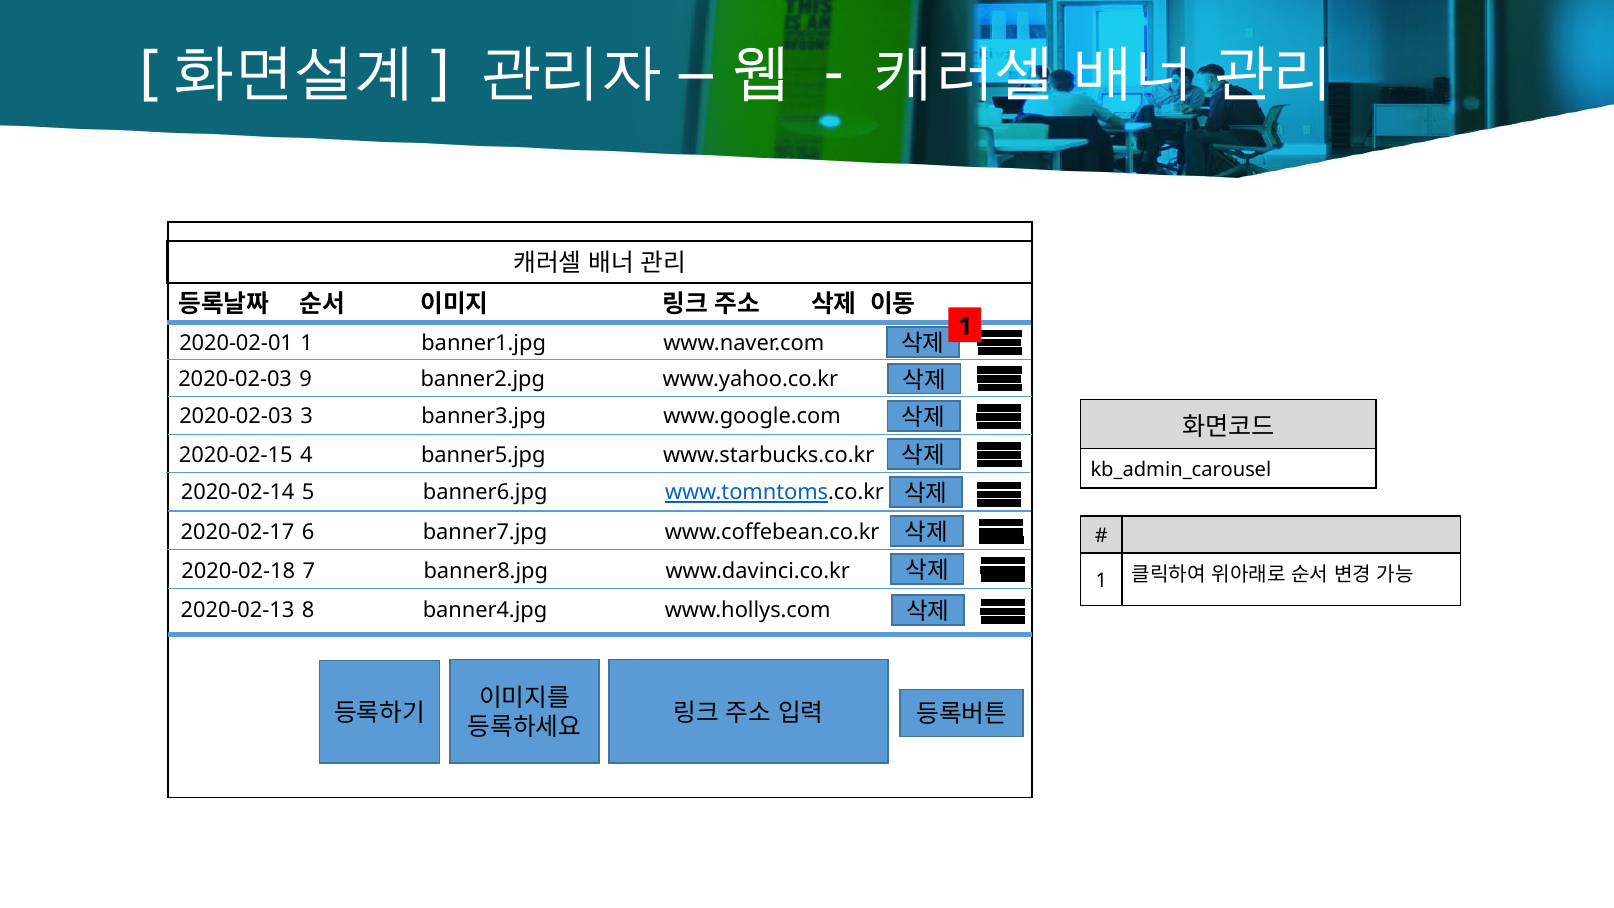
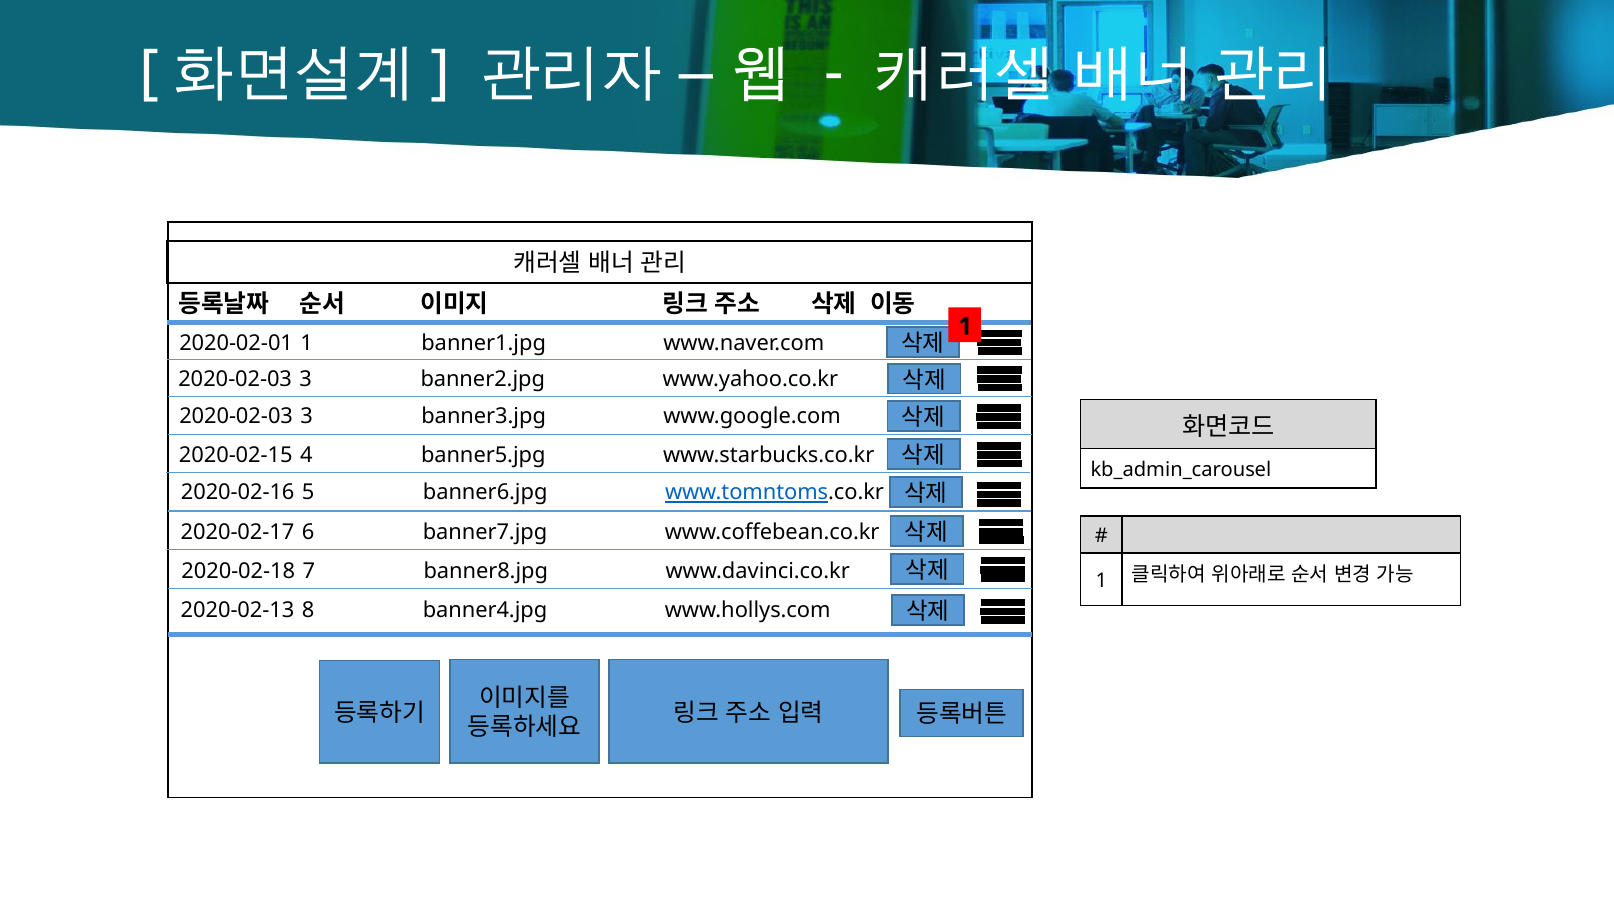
9: 9 -> 3 (306, 380)
2020-02-14: 2020-02-14 -> 2020-02-16 (238, 492)
